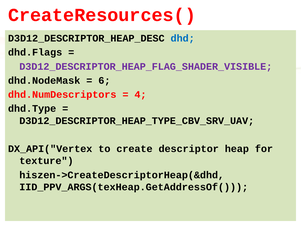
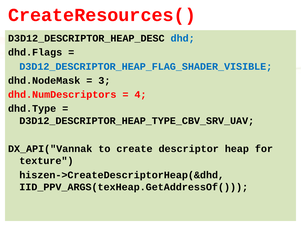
D3D12_DESCRIPTOR_HEAP_FLAG_SHADER_VISIBLE colour: purple -> blue (146, 66)
6: 6 -> 3 (104, 80)
DX_API("Vertex: DX_API("Vertex -> DX_API("Vannak (50, 149)
